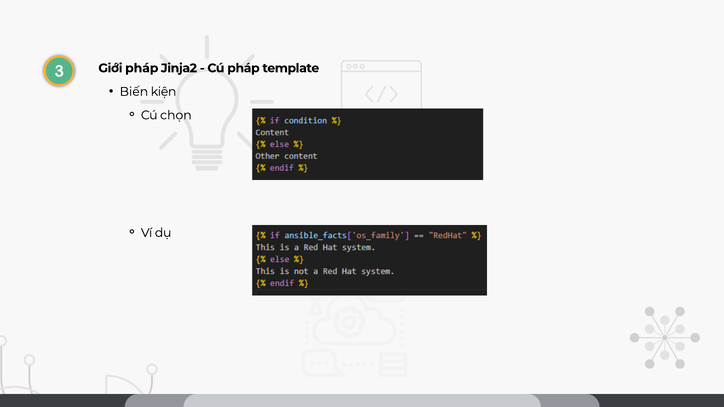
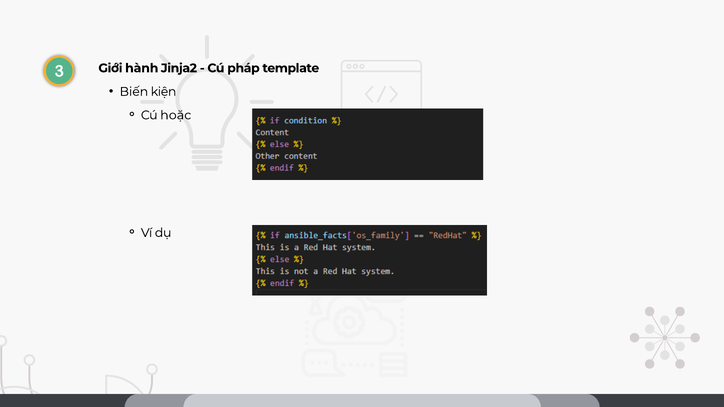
Giới pháp: pháp -> hành (142, 68)
chọn: chọn -> hoặc (176, 115)
